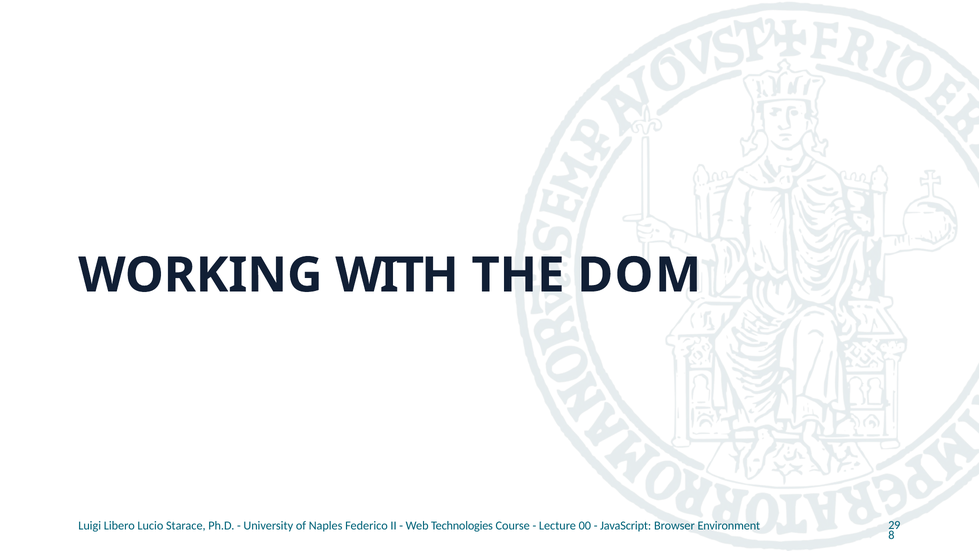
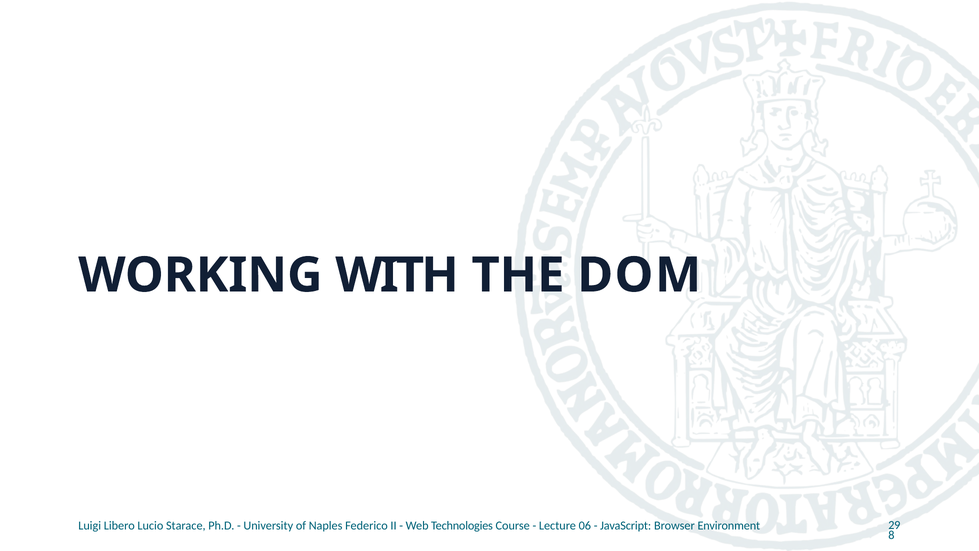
00: 00 -> 06 (585, 525)
